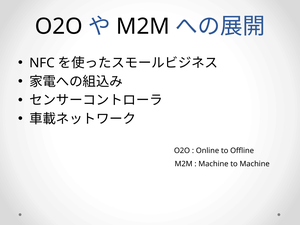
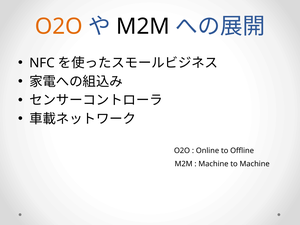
O2O colour: black -> orange (59, 26)
